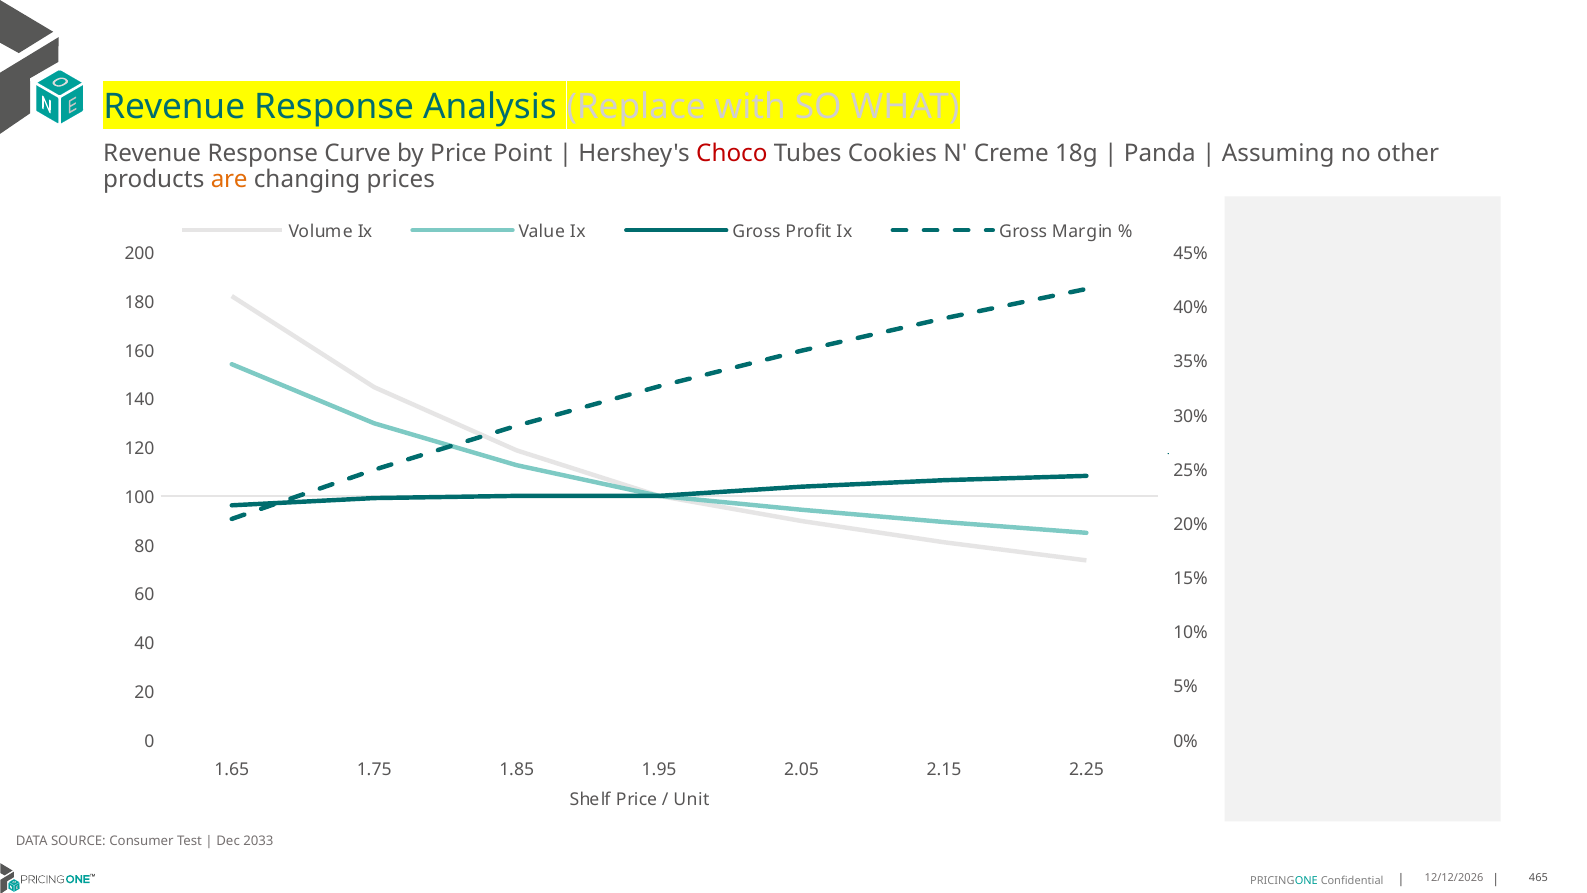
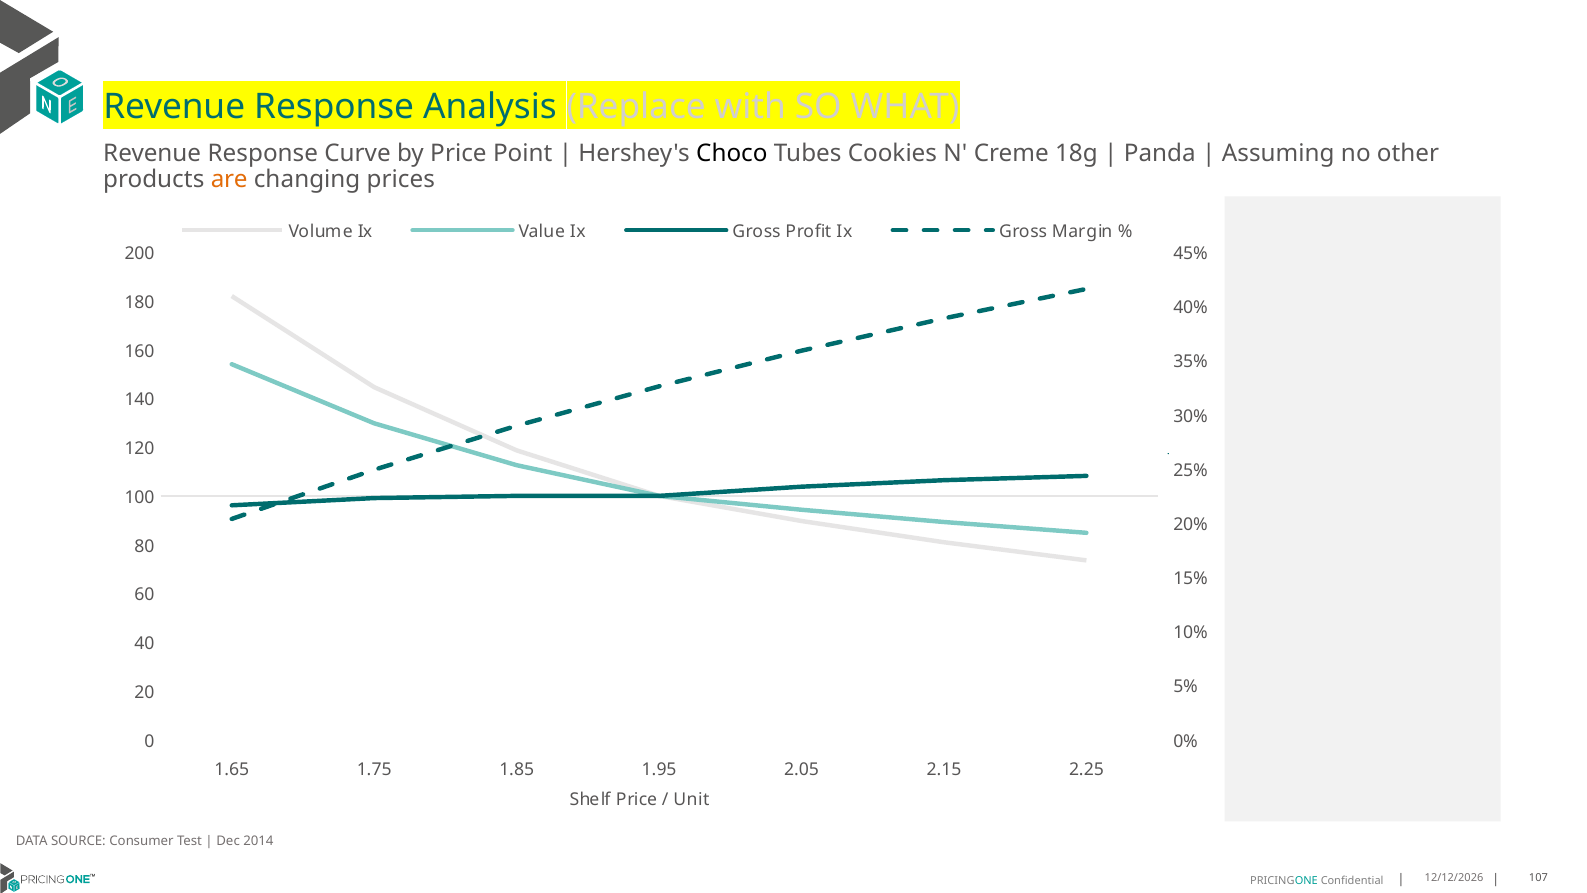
Choco colour: red -> black (732, 154)
2033: 2033 -> 2014 (258, 841)
465: 465 -> 107 (1538, 878)
